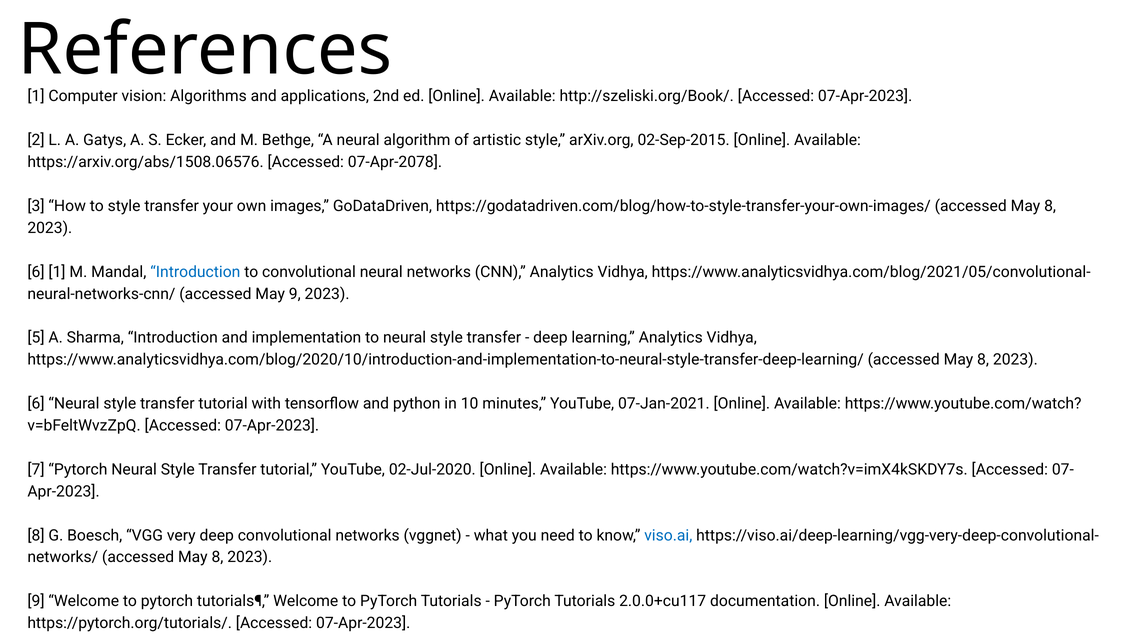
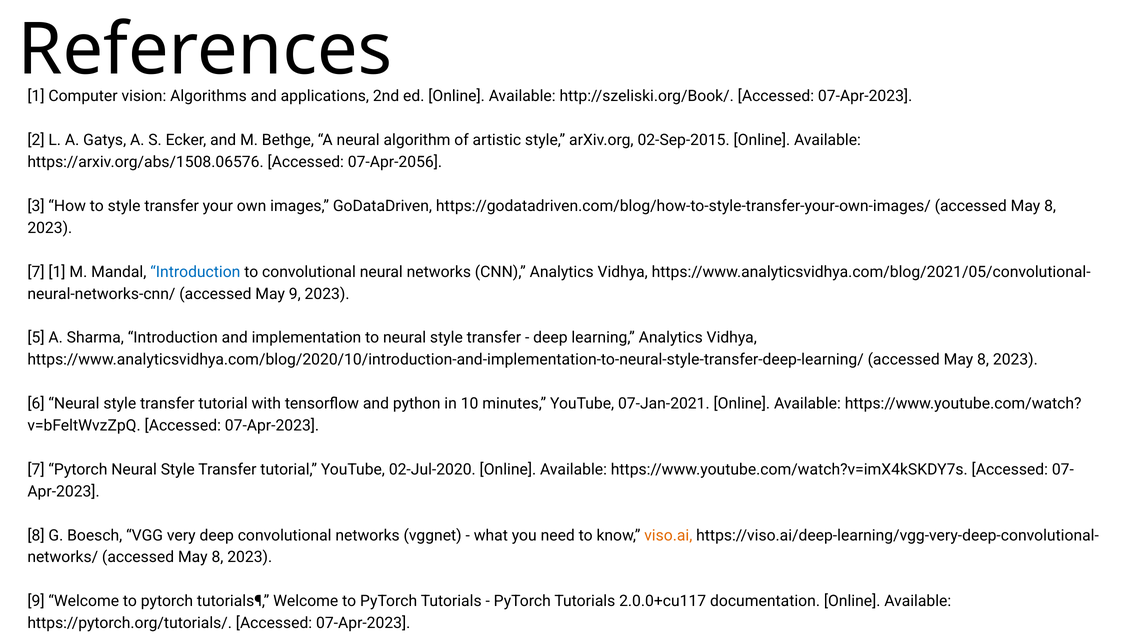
07-Apr-2078: 07-Apr-2078 -> 07-Apr-2056 (395, 162)
6: 6 -> 7 (36, 272)
viso.ai colour: blue -> orange (668, 535)
